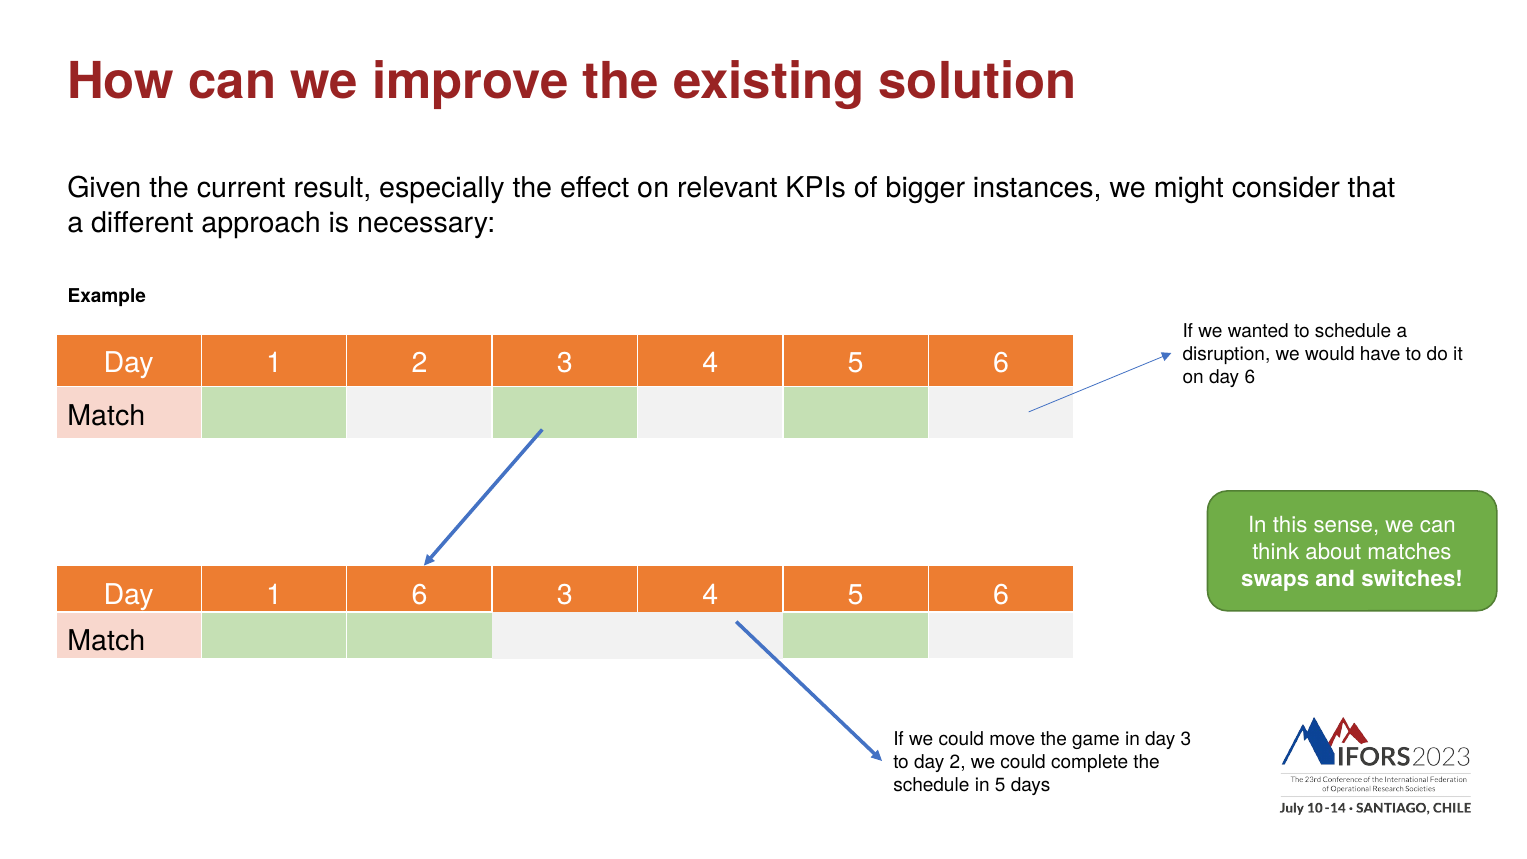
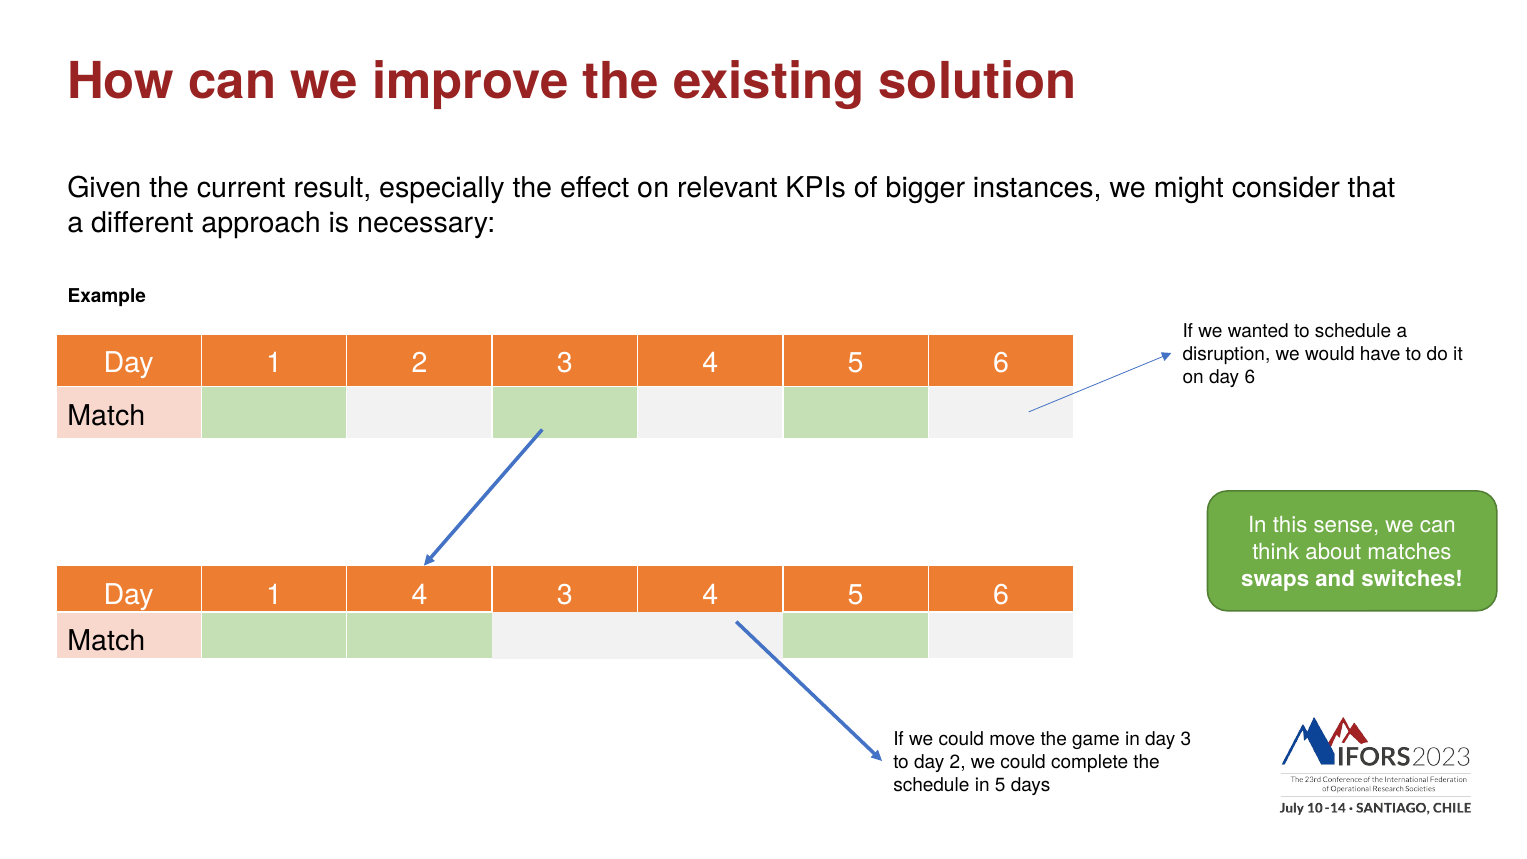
1 6: 6 -> 4 (419, 595)
